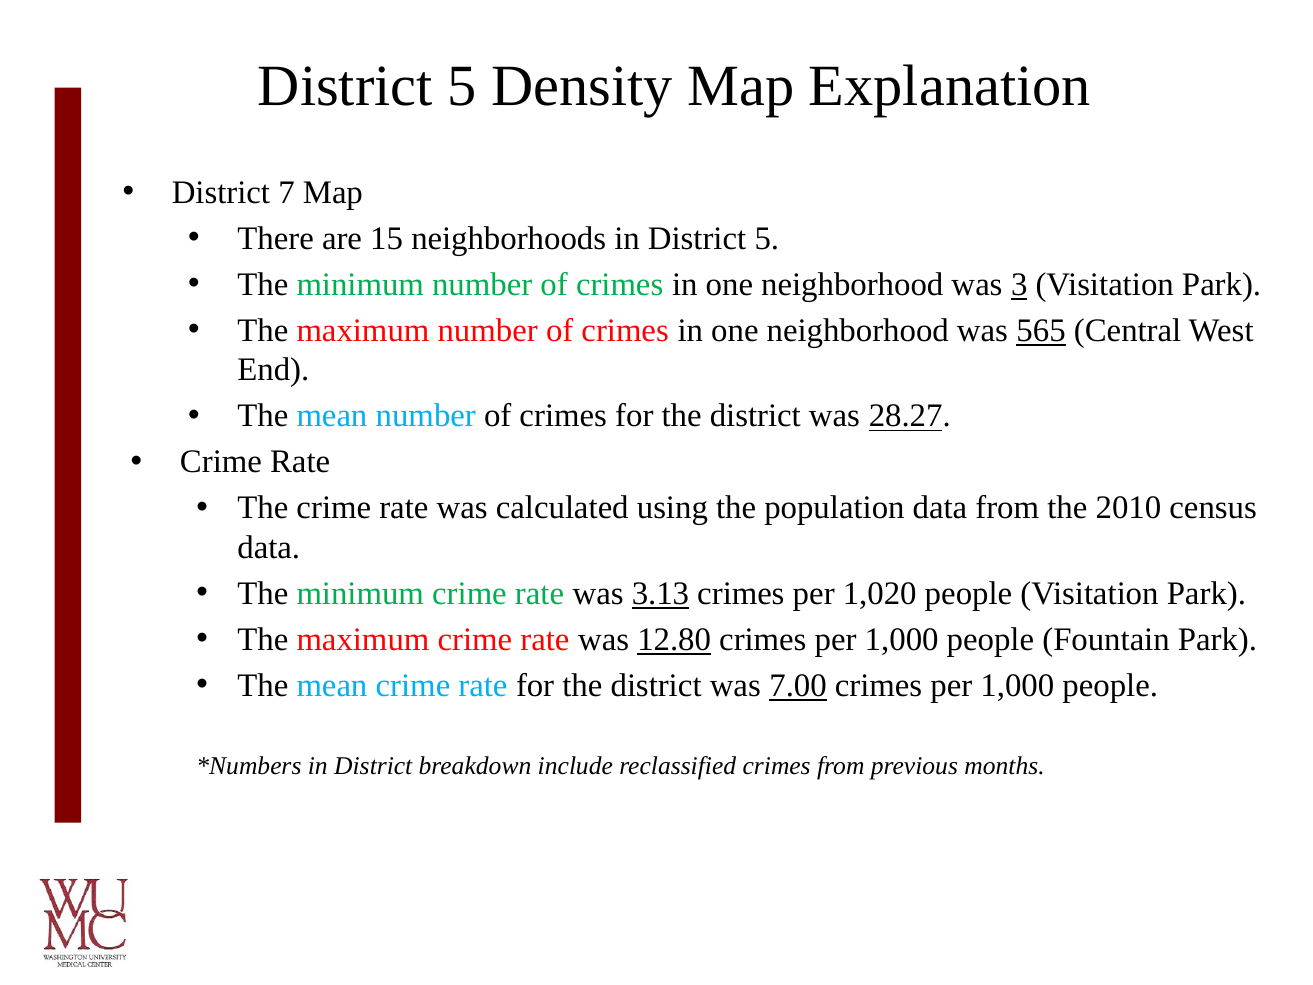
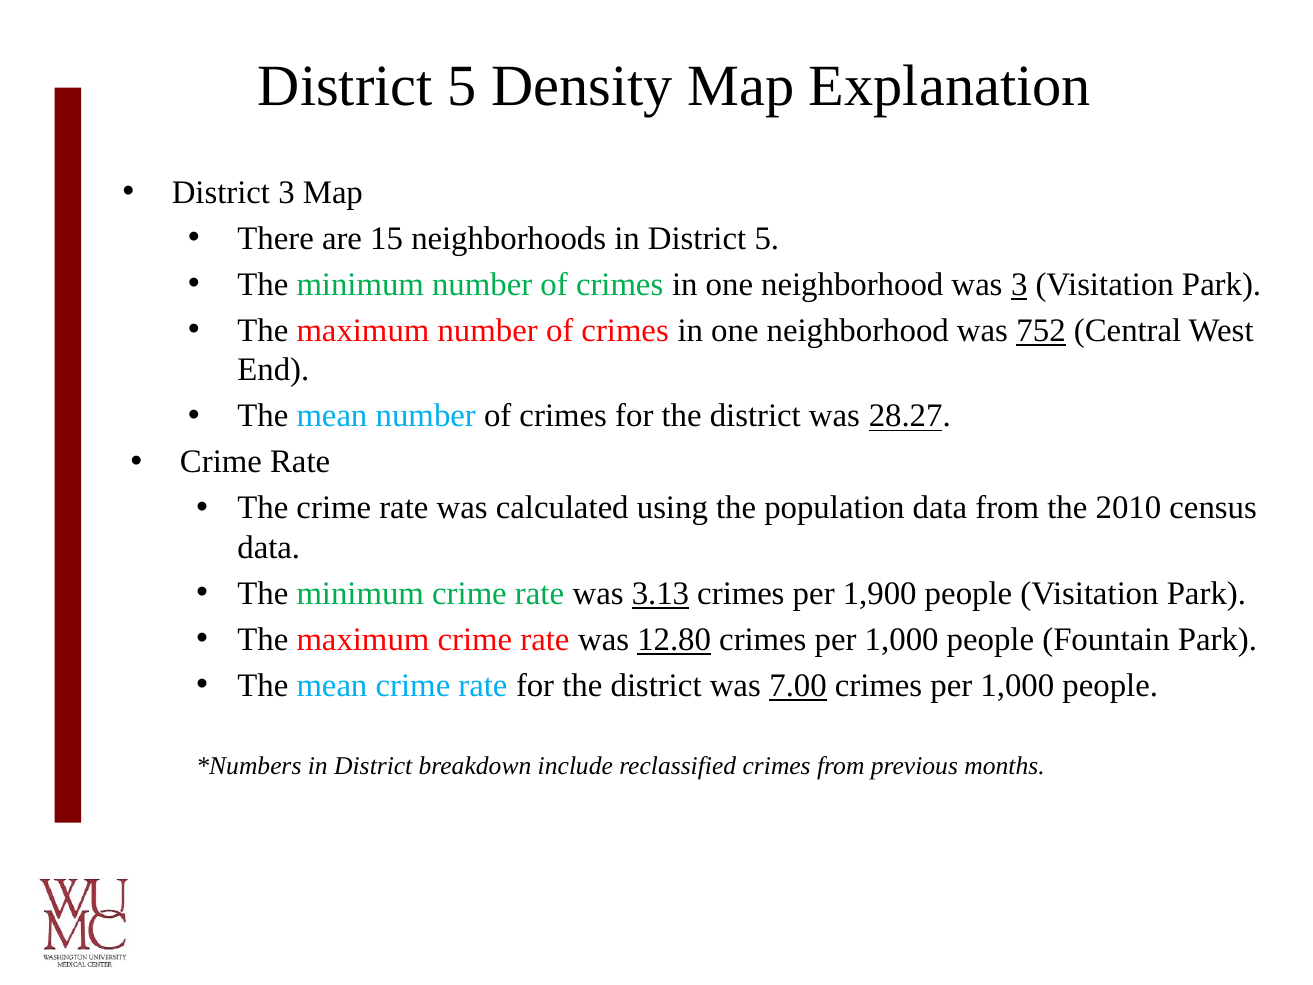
District 7: 7 -> 3 (286, 193)
565: 565 -> 752 (1041, 331)
1,020: 1,020 -> 1,900 (880, 593)
